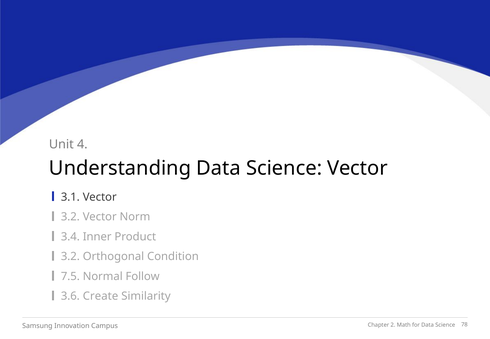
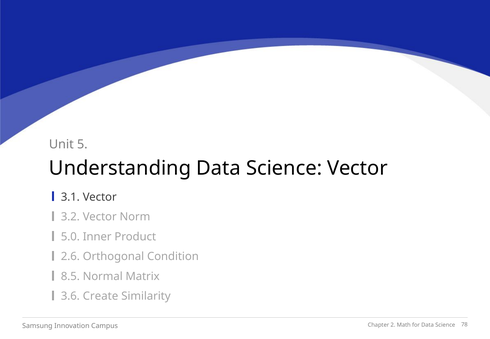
4: 4 -> 5 (82, 144)
3.4: 3.4 -> 5.0 (70, 237)
3.2: 3.2 -> 2.6 (70, 257)
7.5: 7.5 -> 8.5 (70, 277)
Follow: Follow -> Matrix (143, 277)
